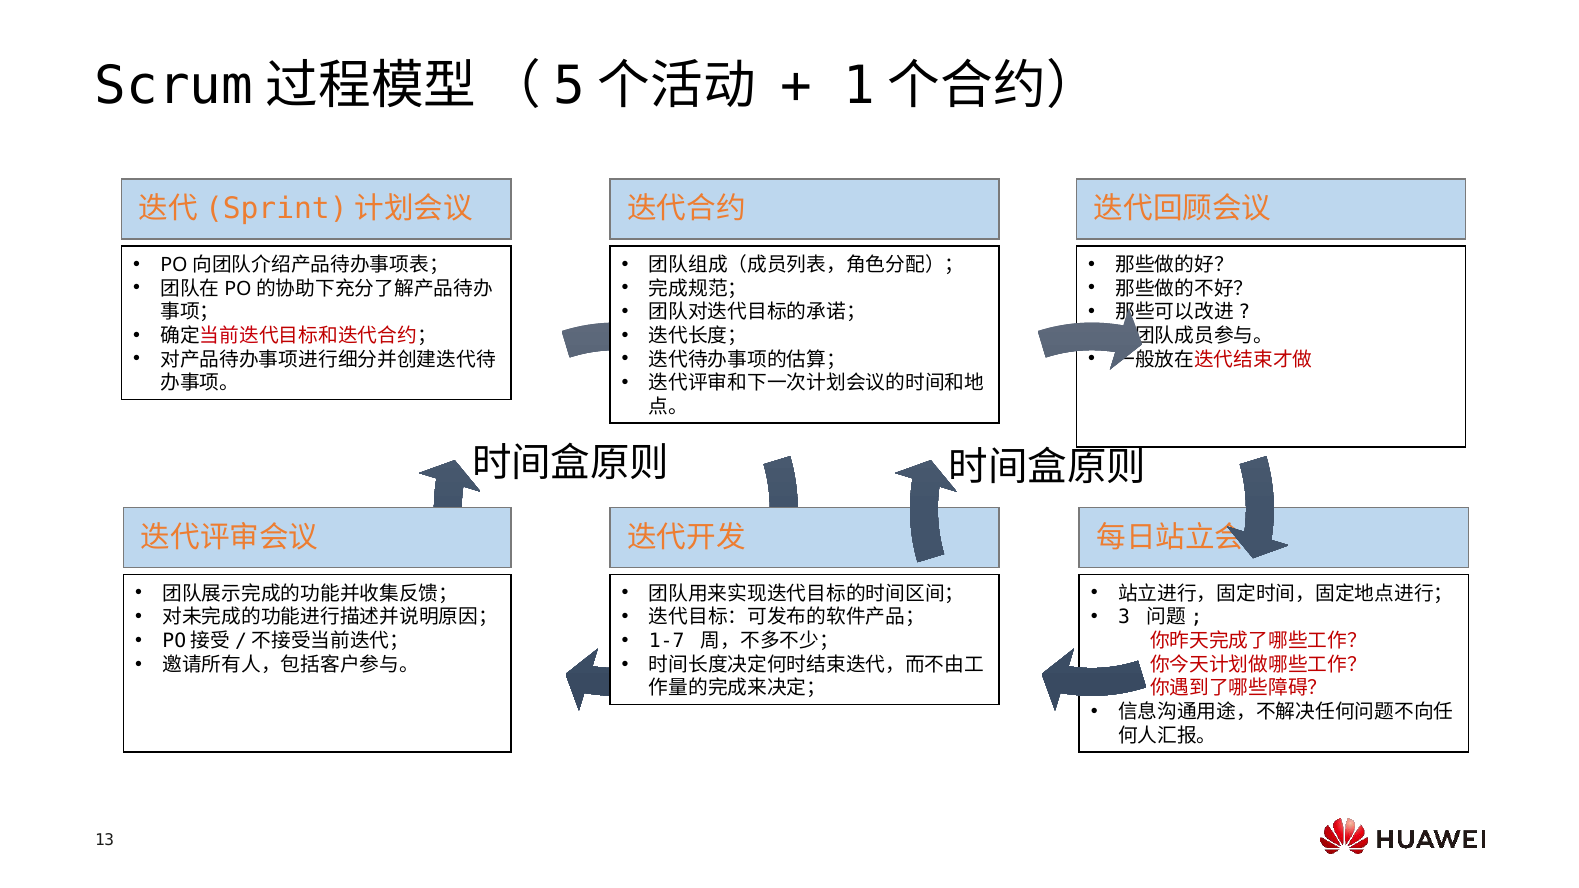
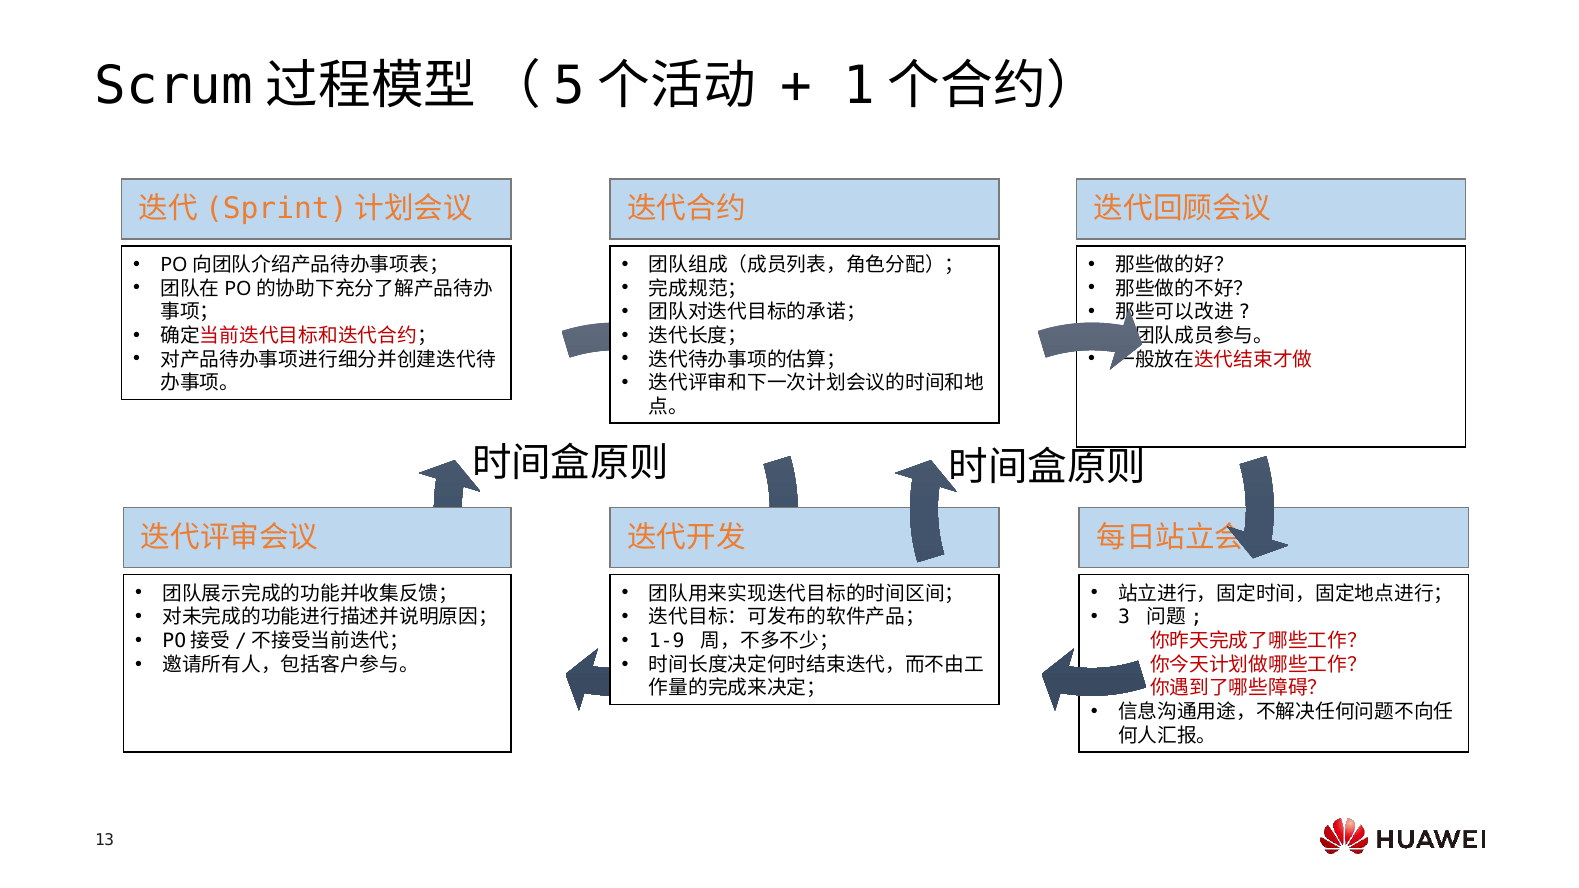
1-7: 1-7 -> 1-9 (667, 641)
